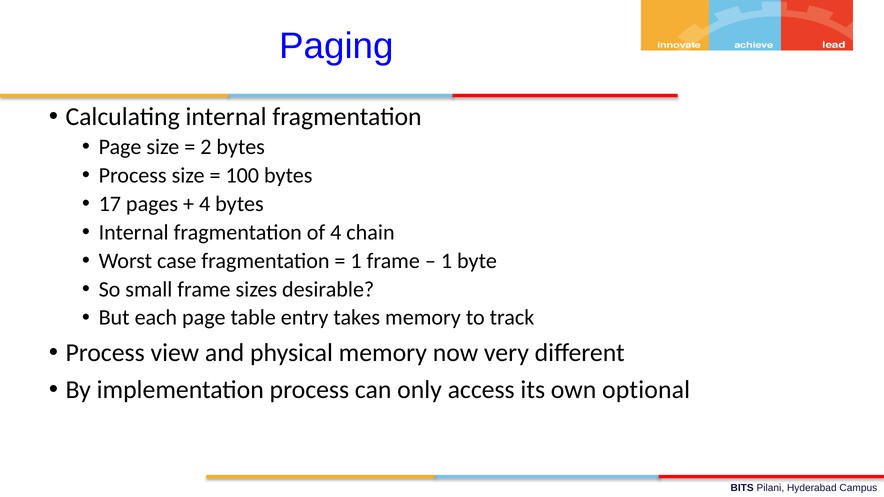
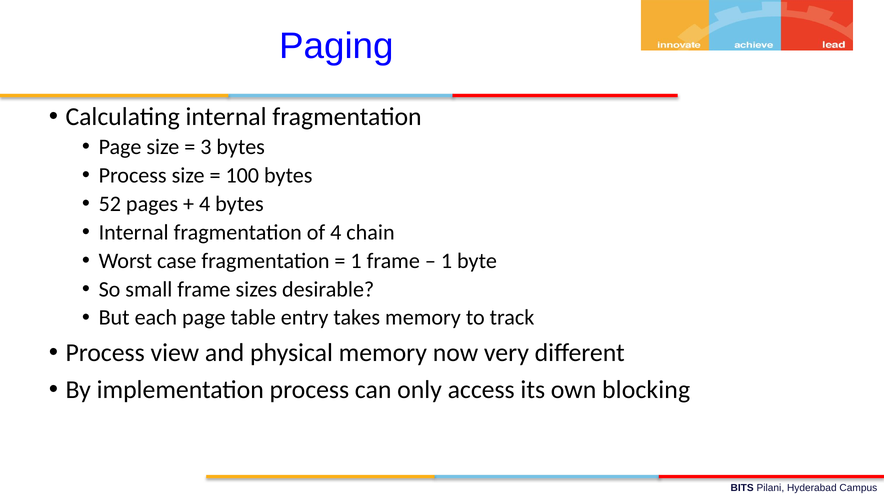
2: 2 -> 3 (206, 147)
17: 17 -> 52 (110, 204)
optional: optional -> blocking (646, 390)
